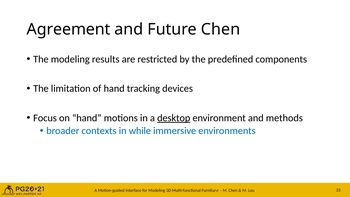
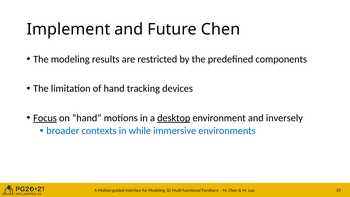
Agreement: Agreement -> Implement (68, 29)
Focus underline: none -> present (45, 118)
methods: methods -> inversely (284, 118)
